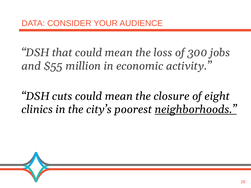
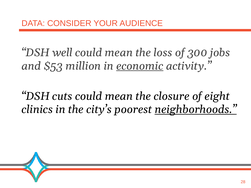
that: that -> well (62, 53)
$55: $55 -> $53 (53, 66)
economic underline: none -> present (140, 66)
